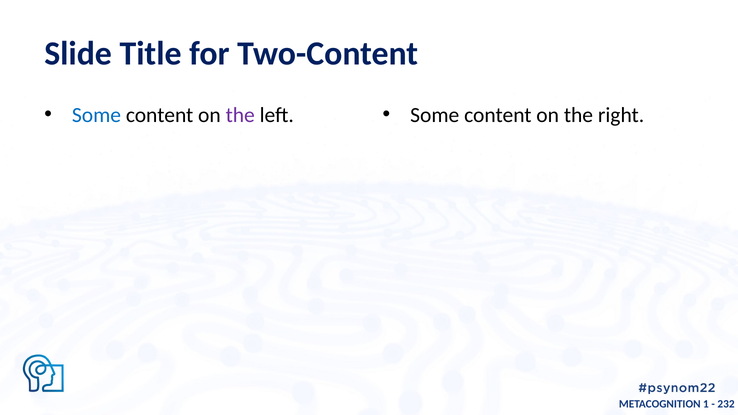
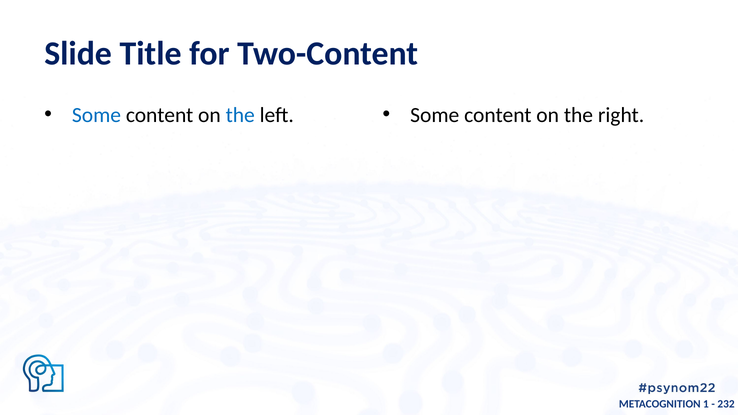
the colour: purple -> blue (240, 115)
